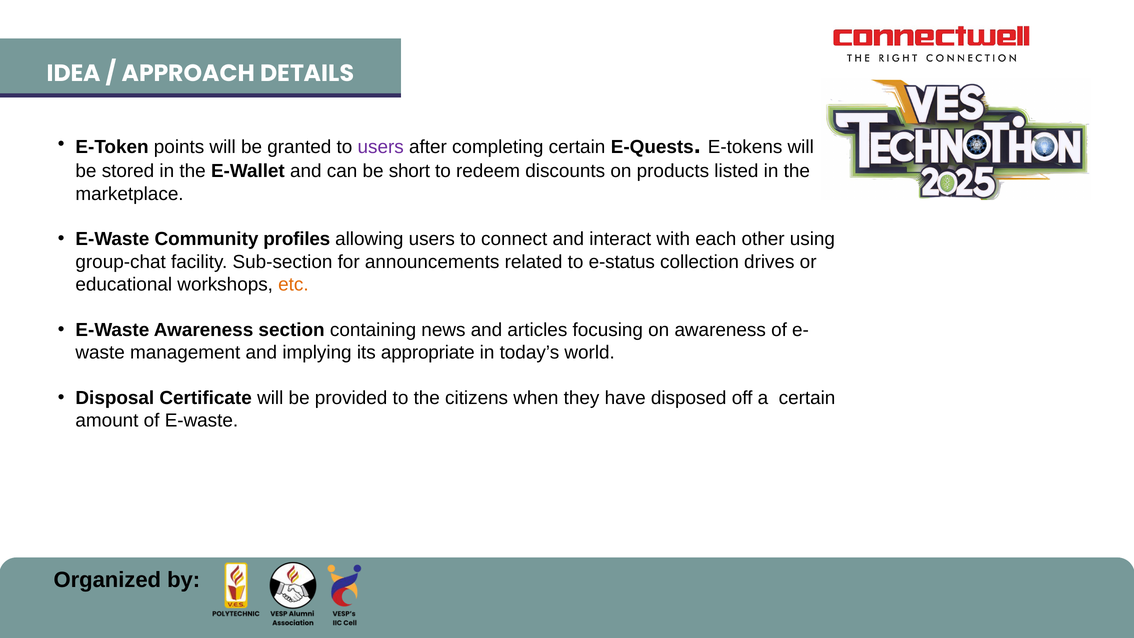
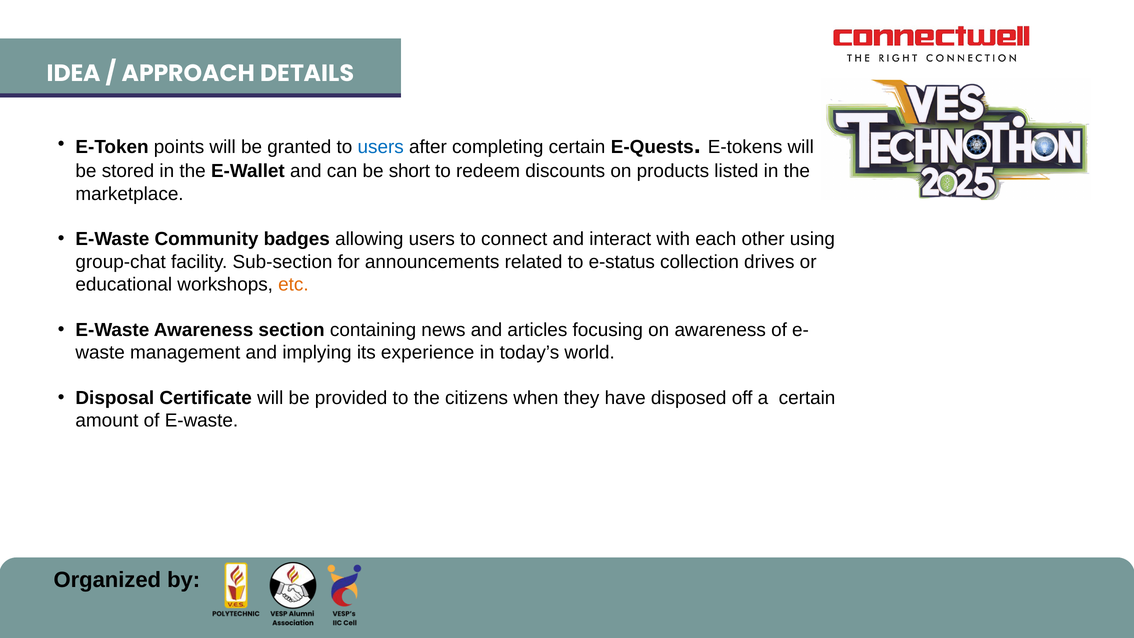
users colour: purple -> blue (381, 147)
profiles: profiles -> badges (297, 239)
appropriate: appropriate -> experience (428, 353)
